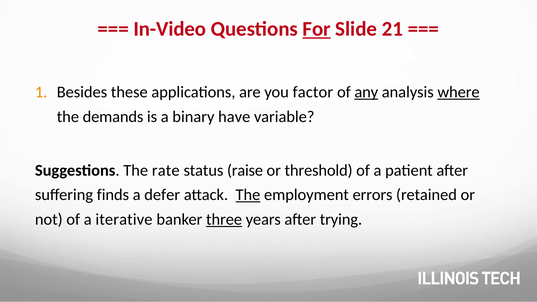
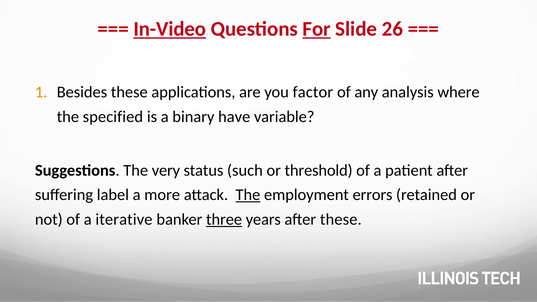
In-Video underline: none -> present (170, 29)
21: 21 -> 26 (392, 29)
any underline: present -> none (366, 92)
where underline: present -> none (459, 92)
demands: demands -> specified (113, 117)
rate: rate -> very (166, 170)
raise: raise -> such (245, 170)
finds: finds -> label (113, 195)
defer: defer -> more (162, 195)
after trying: trying -> these (341, 220)
